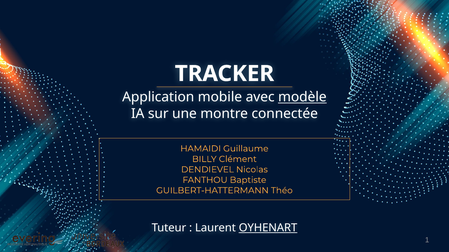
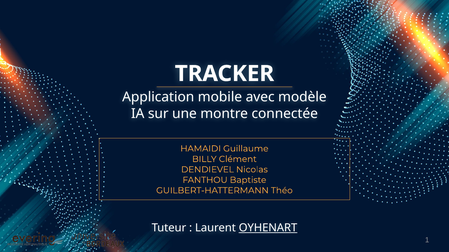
modèle underline: present -> none (302, 97)
